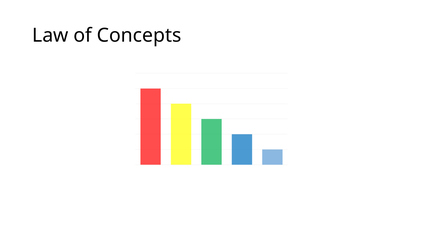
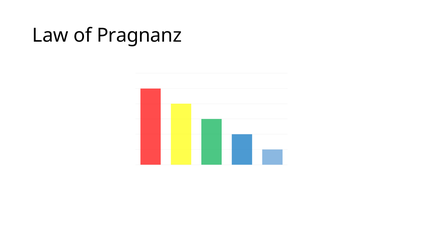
Concepts: Concepts -> Pragnanz (139, 36)
